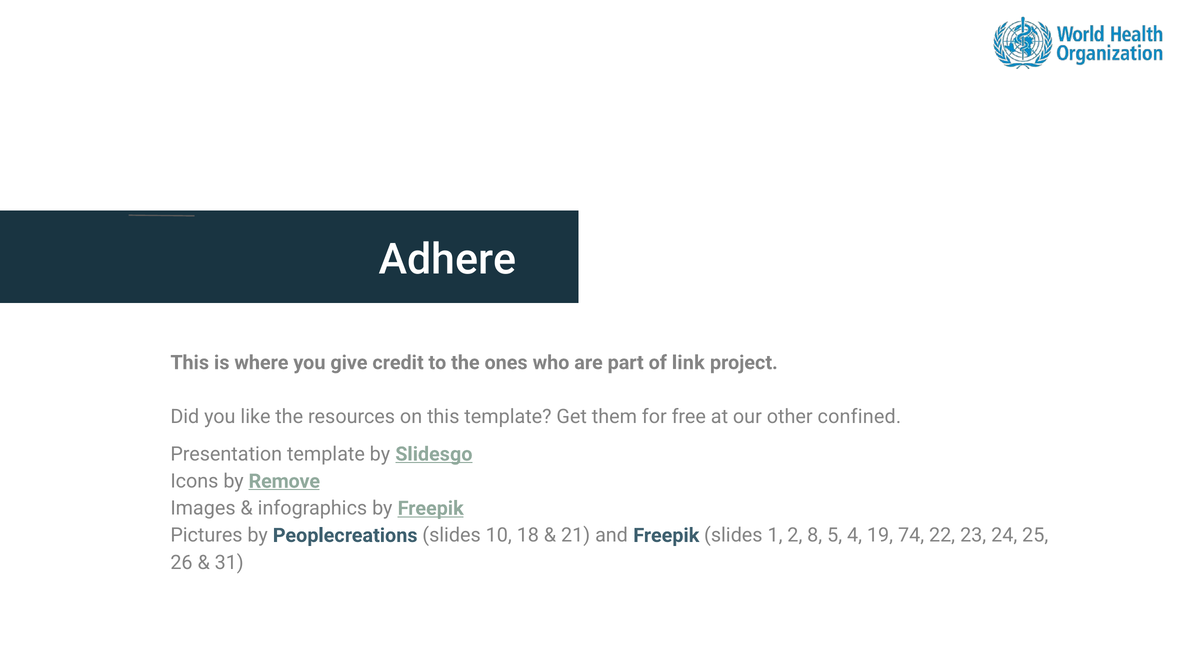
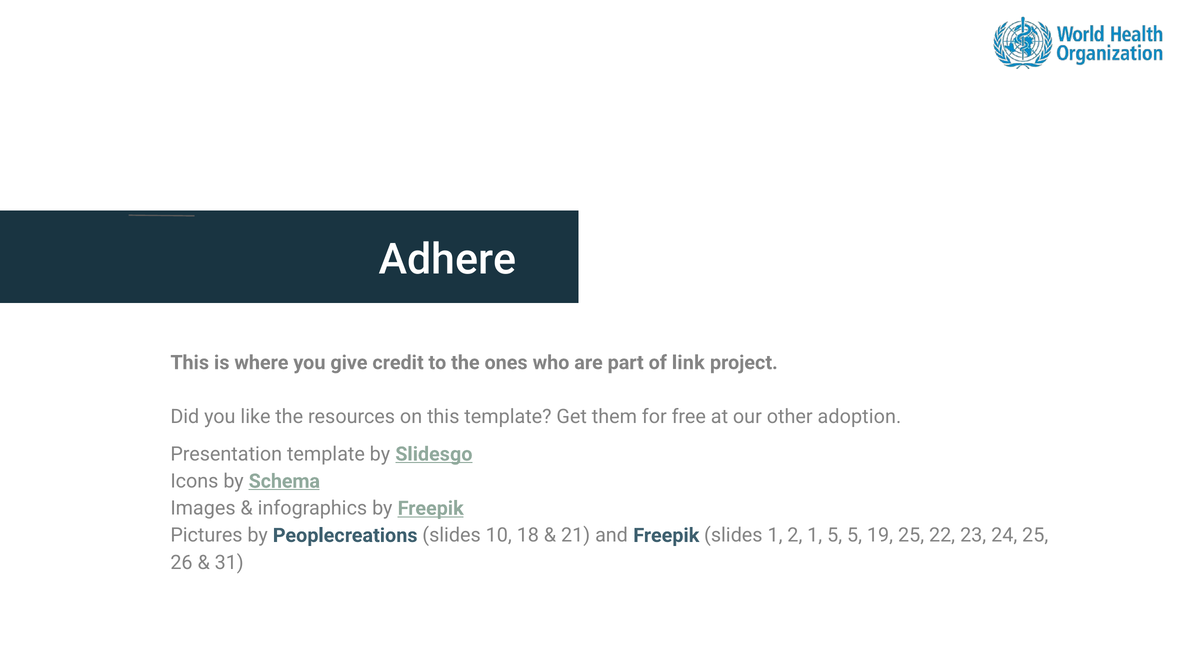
confined: confined -> adoption (859, 417)
Remove: Remove -> Schema (284, 481)
2 8: 8 -> 1 (815, 535)
5 4: 4 -> 5 (855, 535)
19 74: 74 -> 25 (911, 535)
